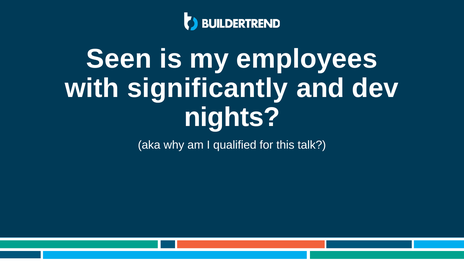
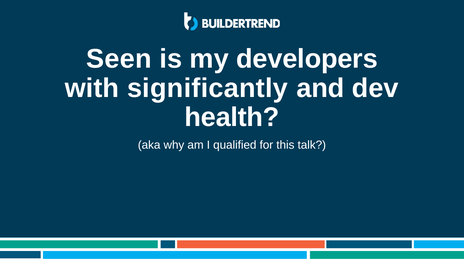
employees: employees -> developers (307, 59)
nights: nights -> health (232, 117)
